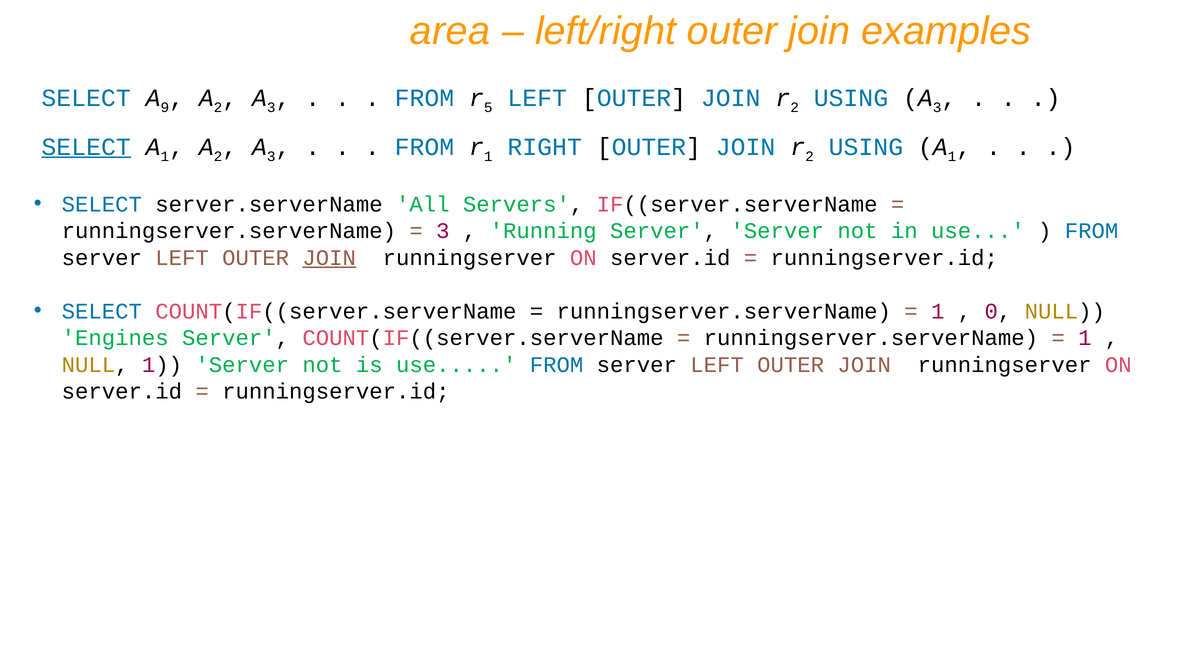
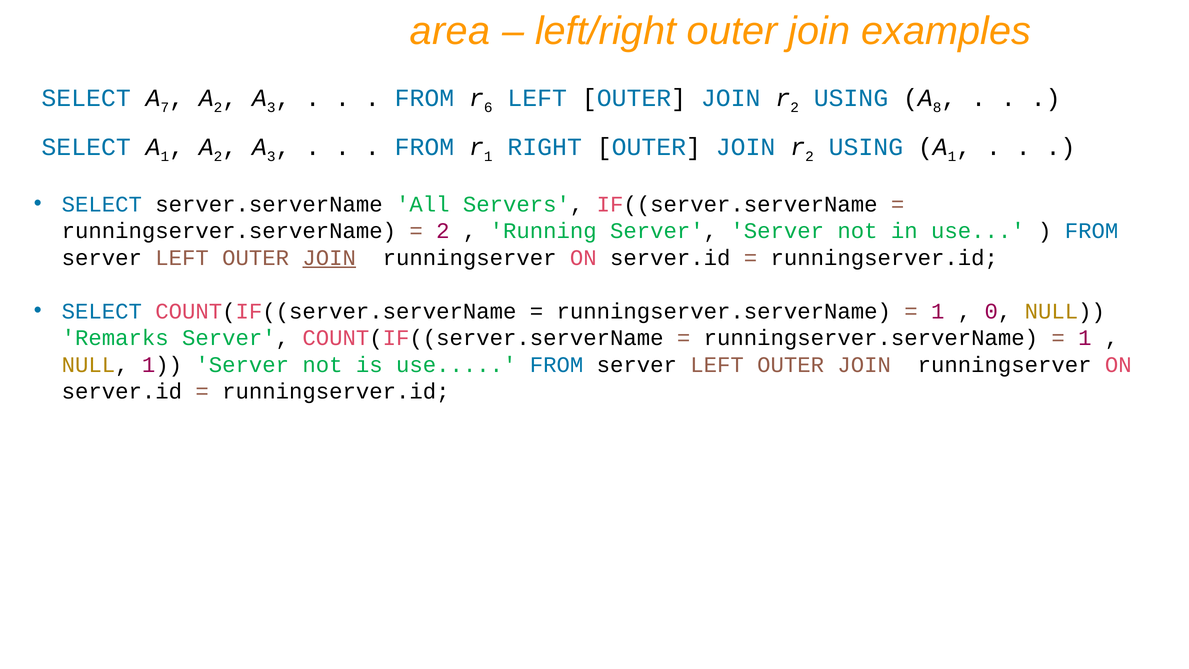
9: 9 -> 7 (165, 108)
5: 5 -> 6 (488, 108)
3: 3 -> 8 (937, 108)
SELECT underline: present -> none (86, 147)
3: 3 -> 2 (443, 231)
Engines: Engines -> Remarks (115, 338)
